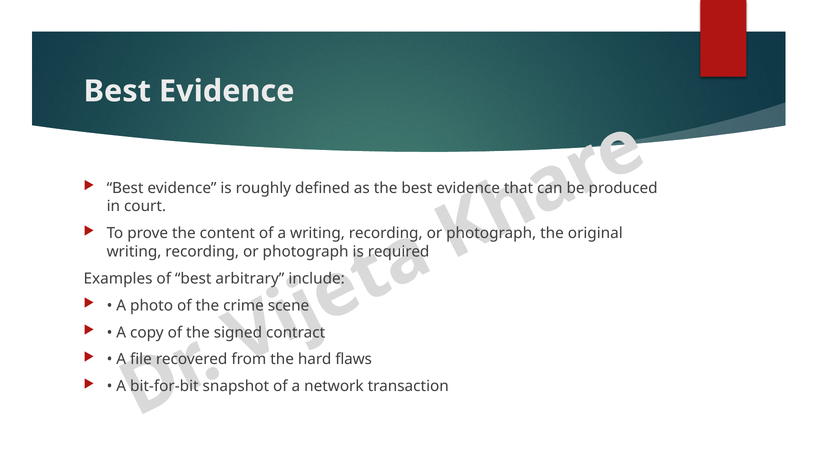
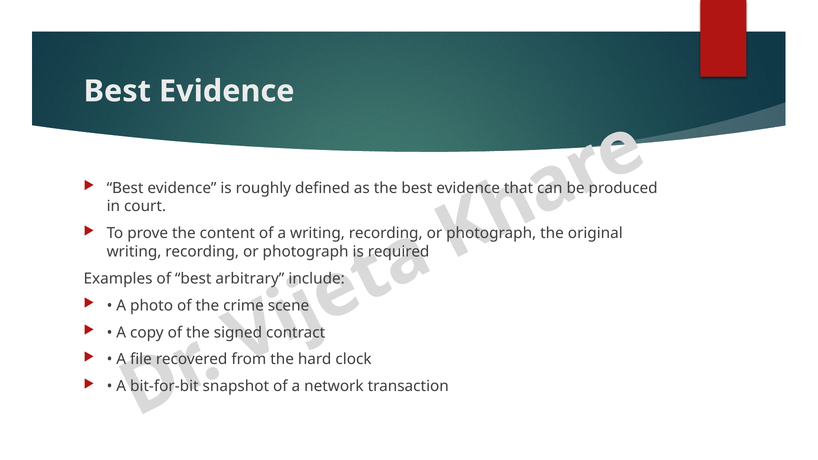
flaws: flaws -> clock (354, 359)
